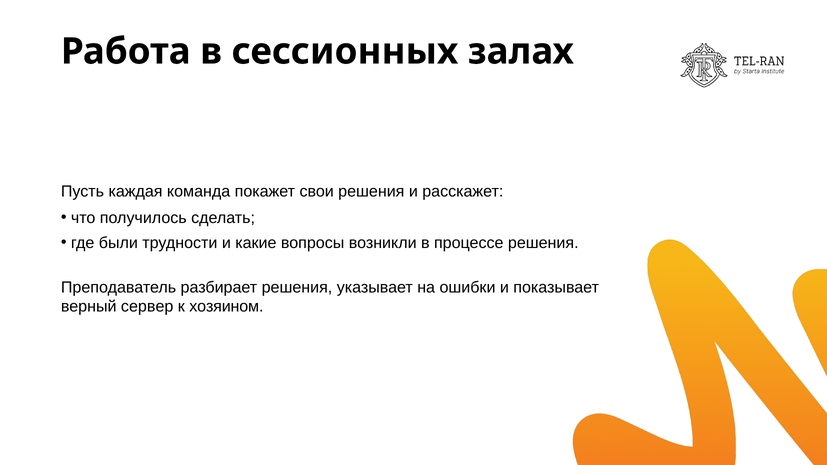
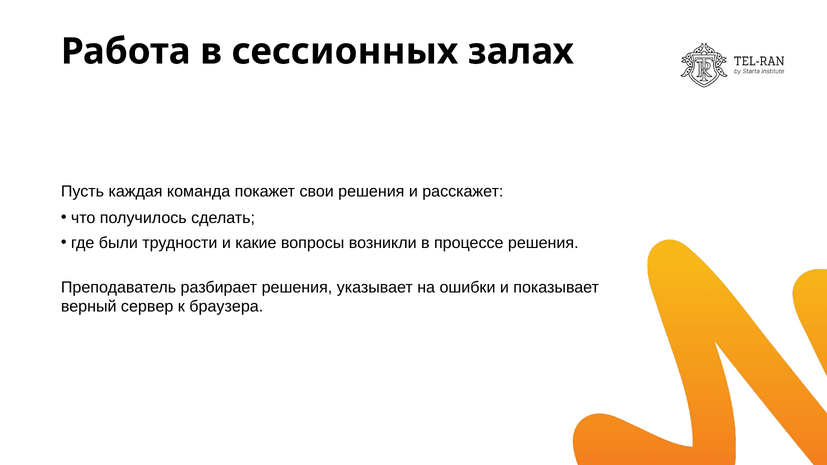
хозяином: хозяином -> браузера (226, 307)
